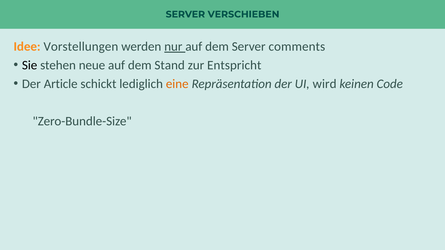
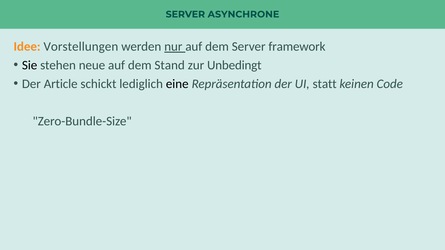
VERSCHIEBEN: VERSCHIEBEN -> ASYNCHRONE (243, 14)
comments: comments -> framework (297, 47)
Entspricht: Entspricht -> Unbedingt (234, 65)
eine colour: orange -> black (177, 84)
wird: wird -> statt (325, 84)
